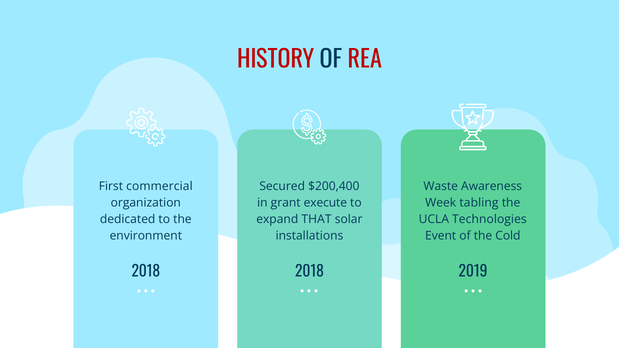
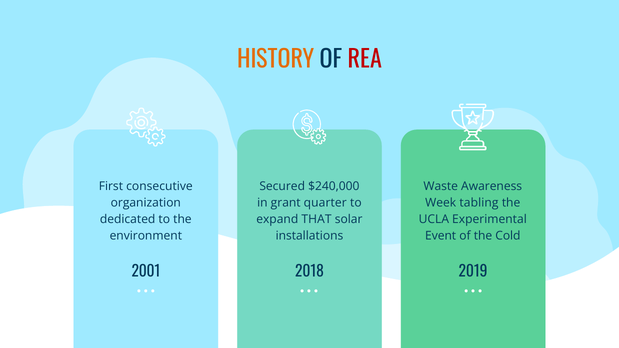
HISTORY colour: red -> orange (276, 60)
commercial: commercial -> consecutive (159, 186)
$200,400: $200,400 -> $240,000 (334, 186)
execute: execute -> quarter (325, 203)
Technologies: Technologies -> Experimental (489, 219)
2018: 2018 -> 2001 (146, 272)
